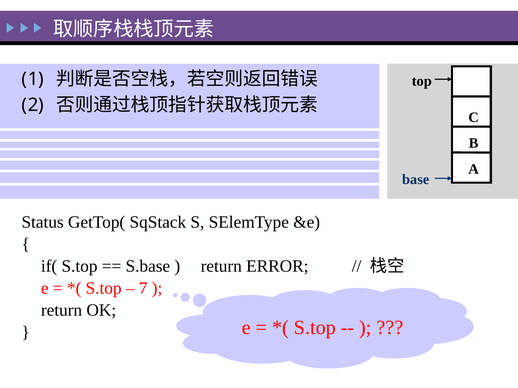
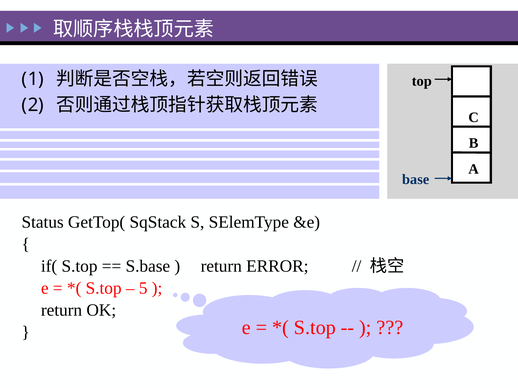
7: 7 -> 5 (143, 289)
